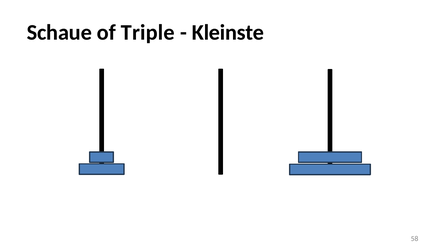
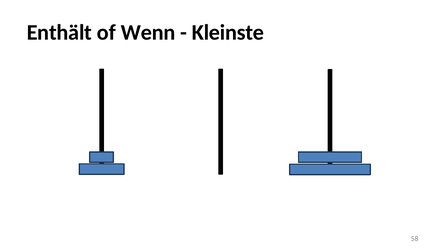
Schaue: Schaue -> Enthält (59, 32)
Triple: Triple -> Wenn (148, 32)
